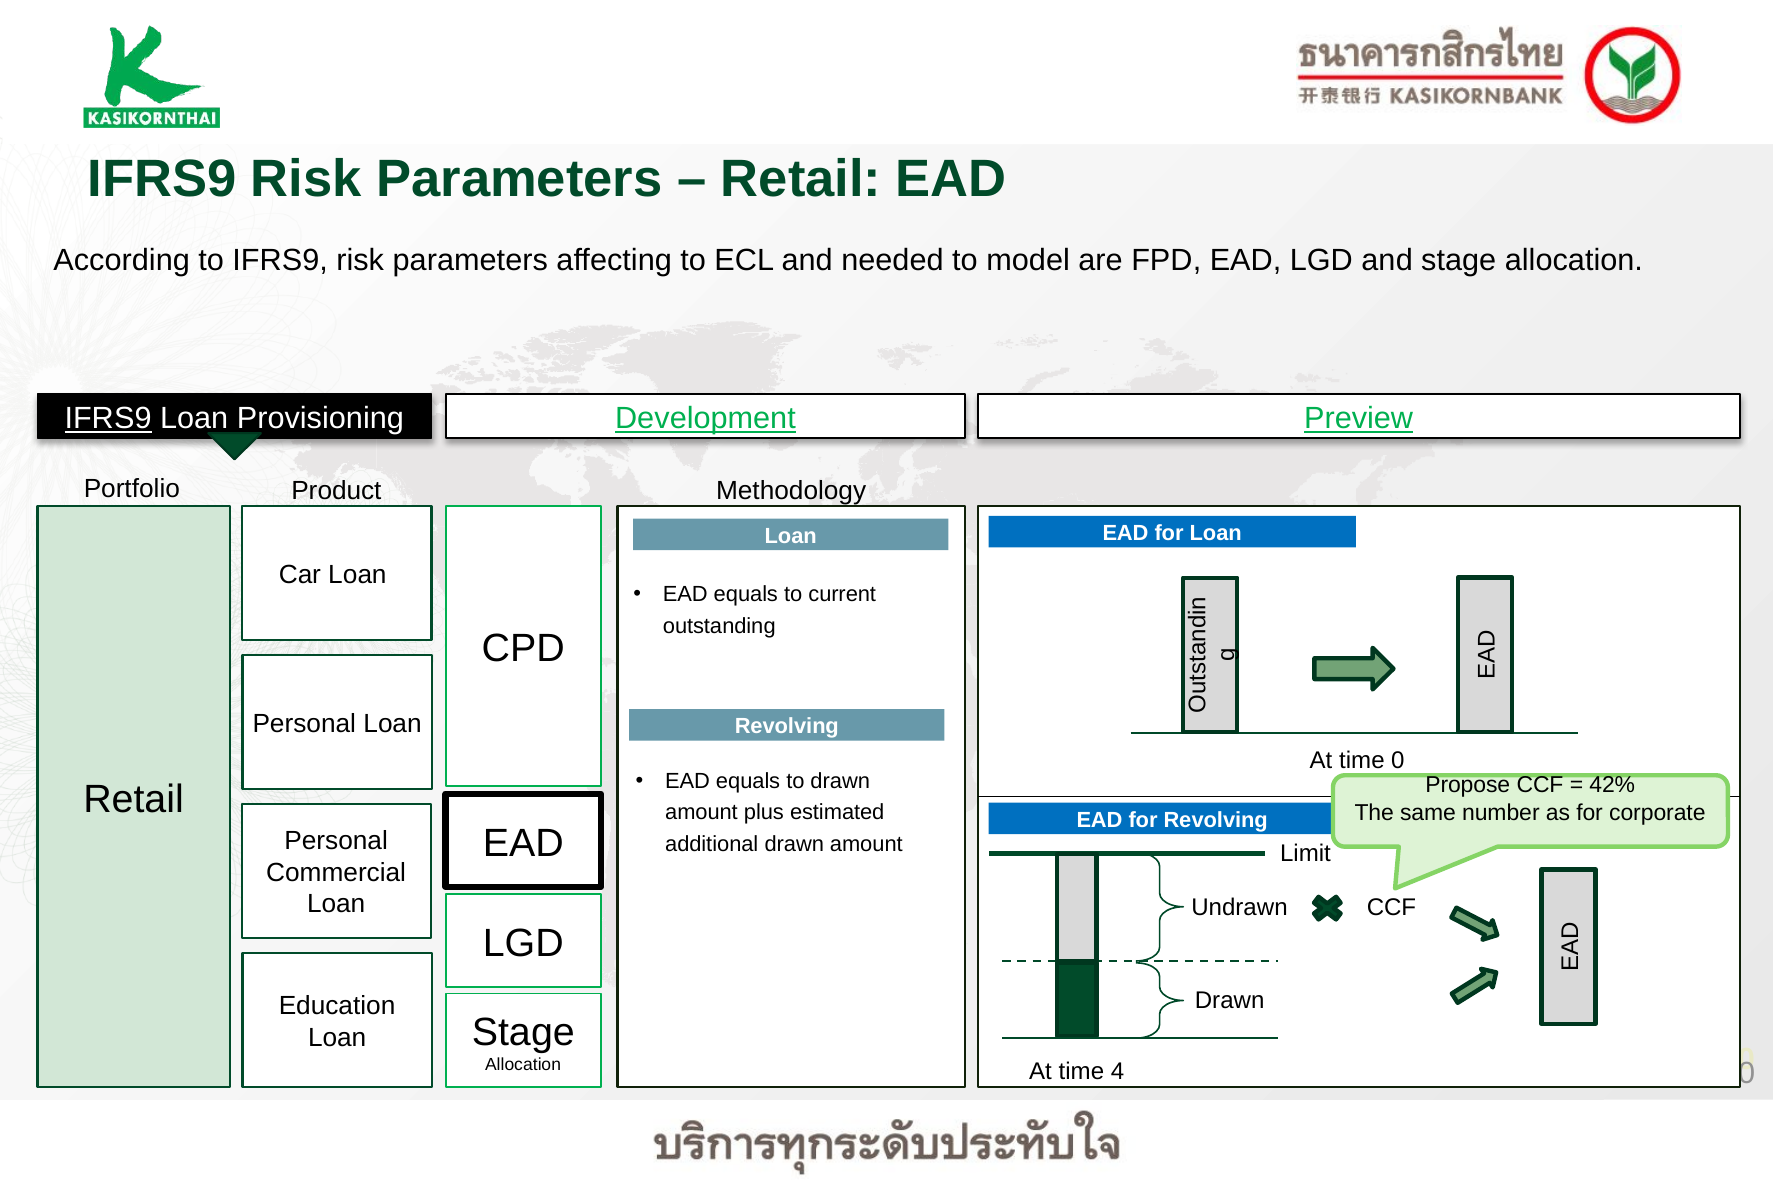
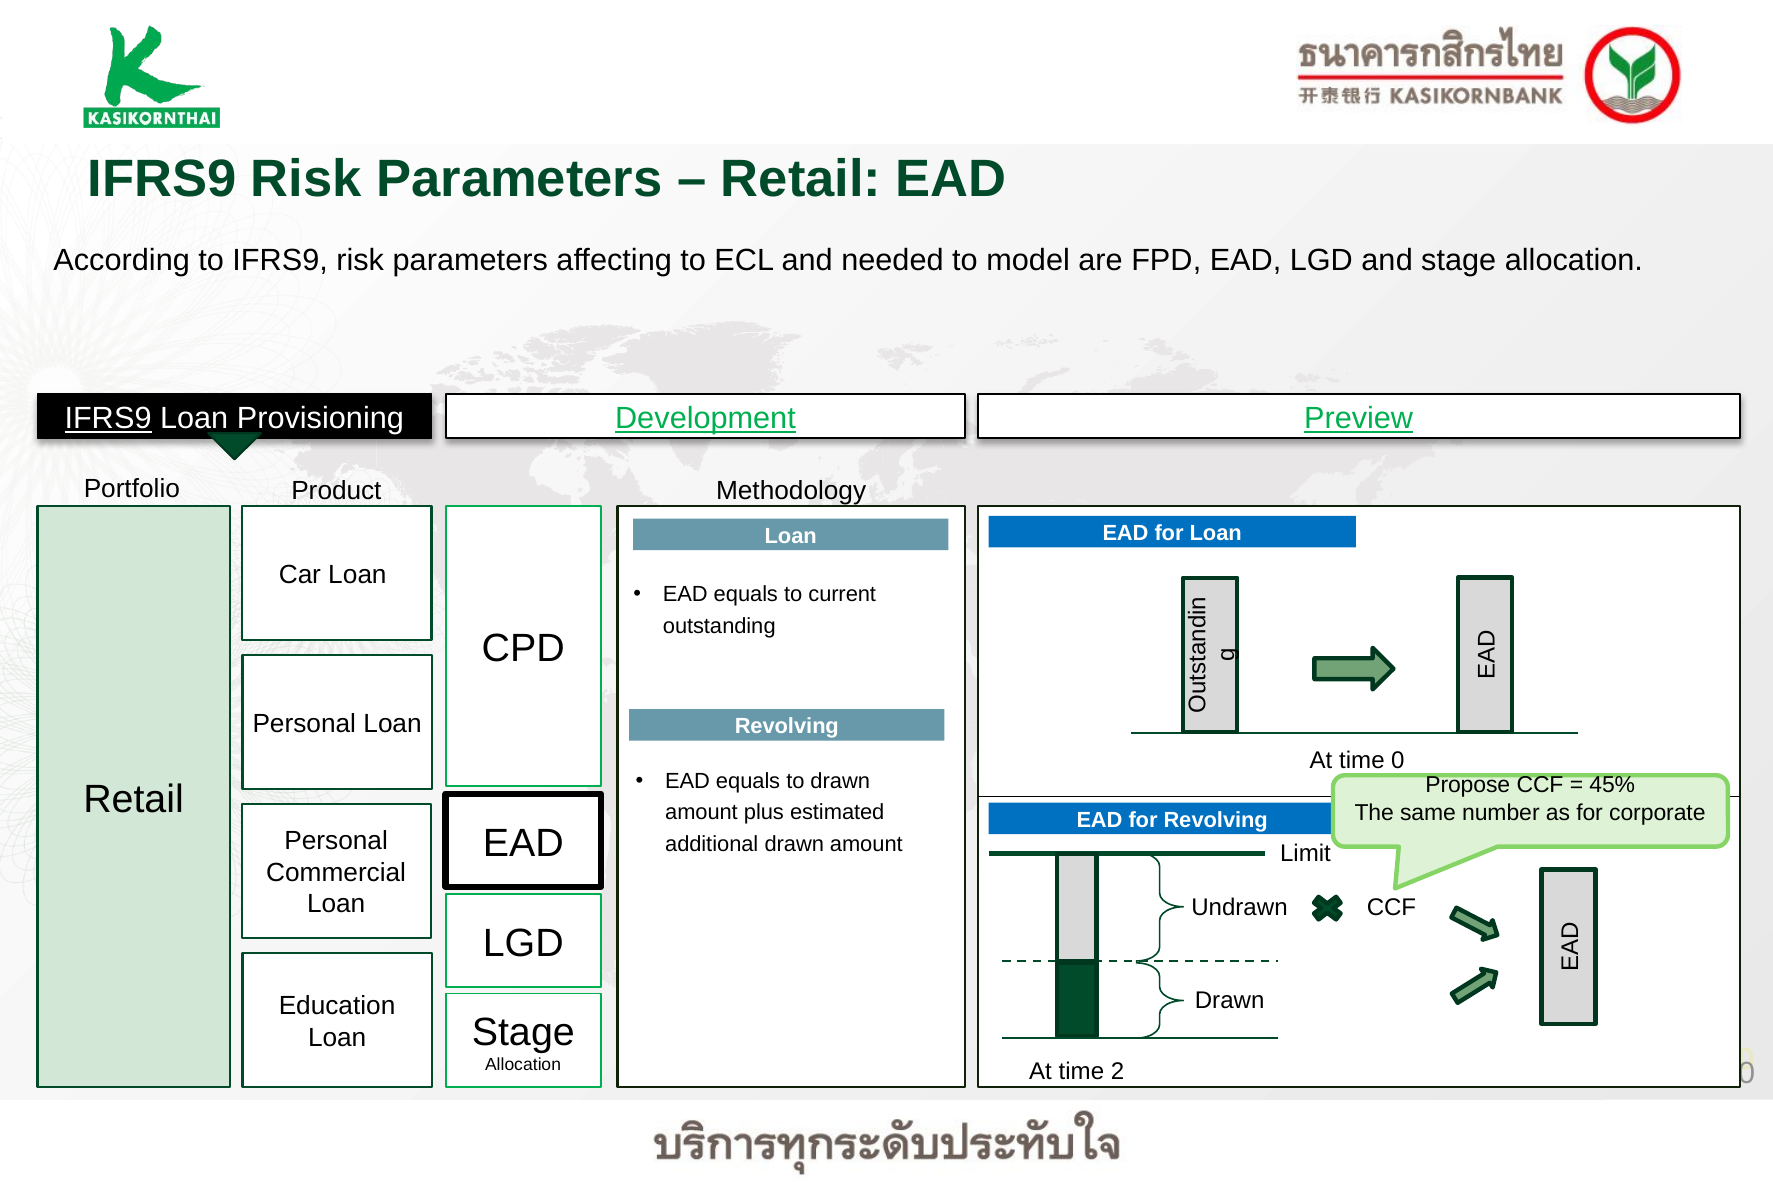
42%: 42% -> 45% (1612, 785)
4: 4 -> 2 (1118, 1072)
